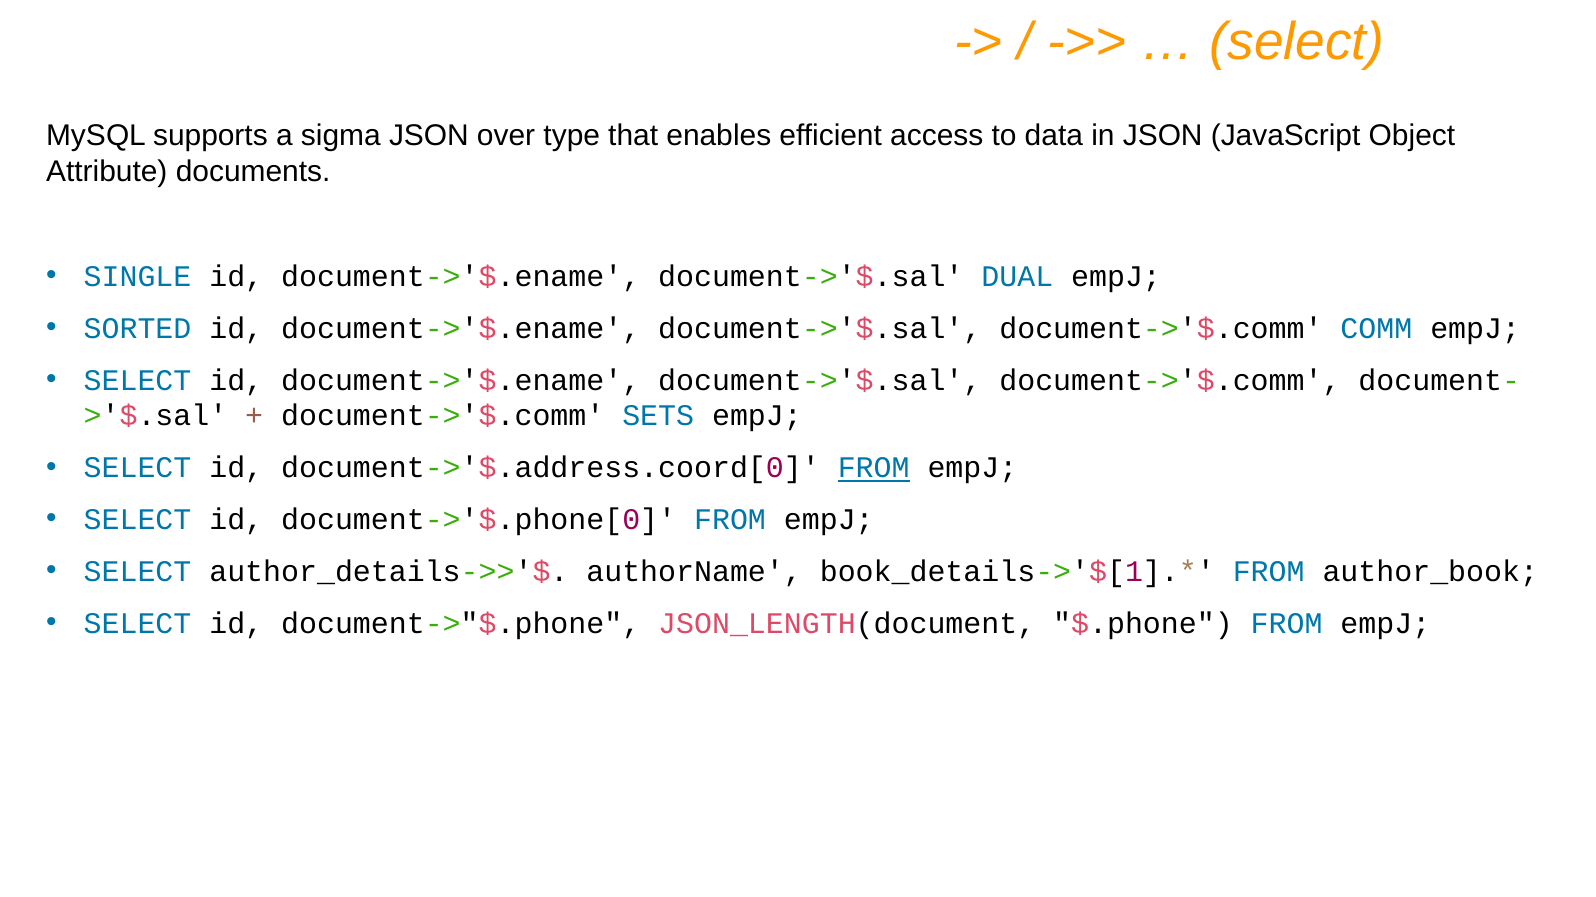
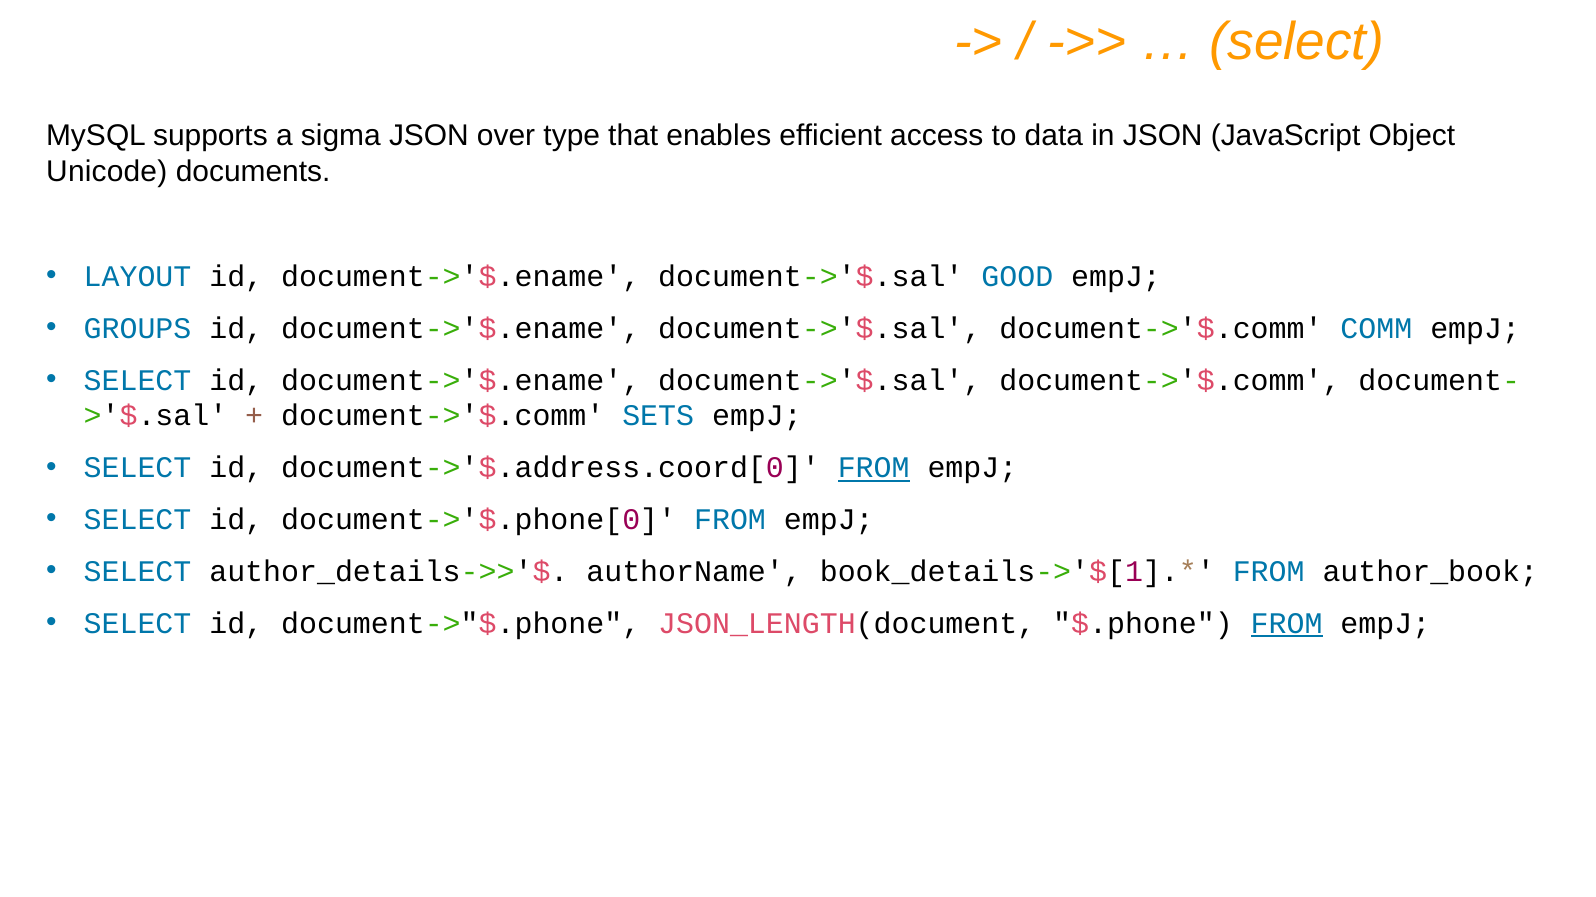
Attribute: Attribute -> Unicode (107, 172)
SINGLE: SINGLE -> LAYOUT (138, 277)
DUAL: DUAL -> GOOD (1017, 277)
SORTED: SORTED -> GROUPS (138, 329)
FROM underline: none -> present (1287, 624)
